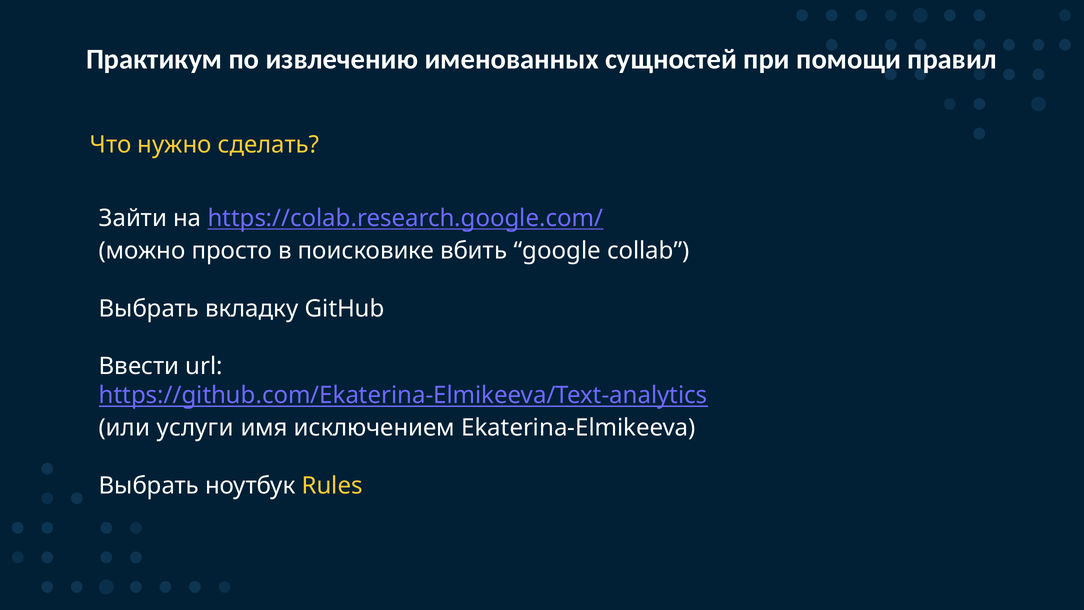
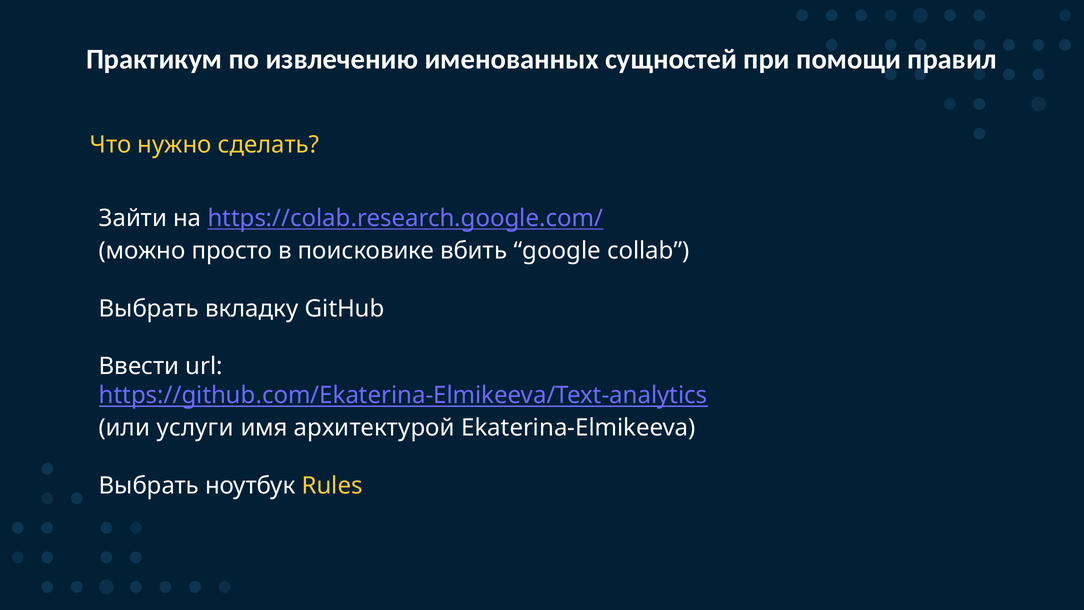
исключением: исключением -> архитектурой (374, 428)
